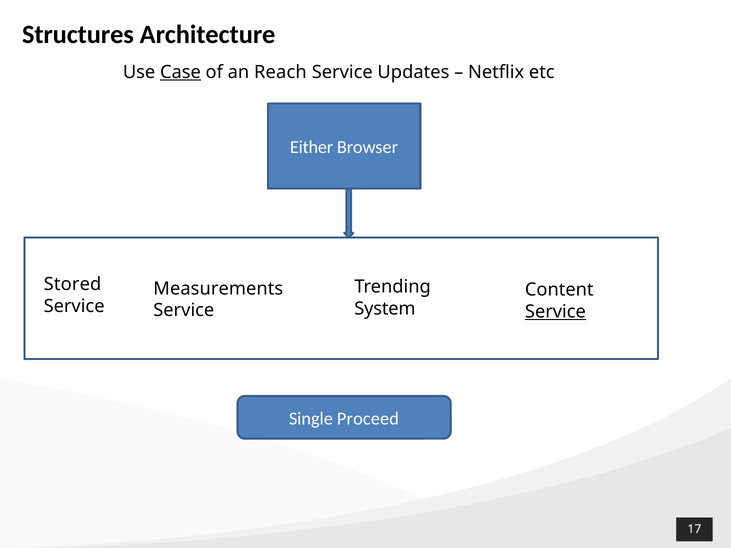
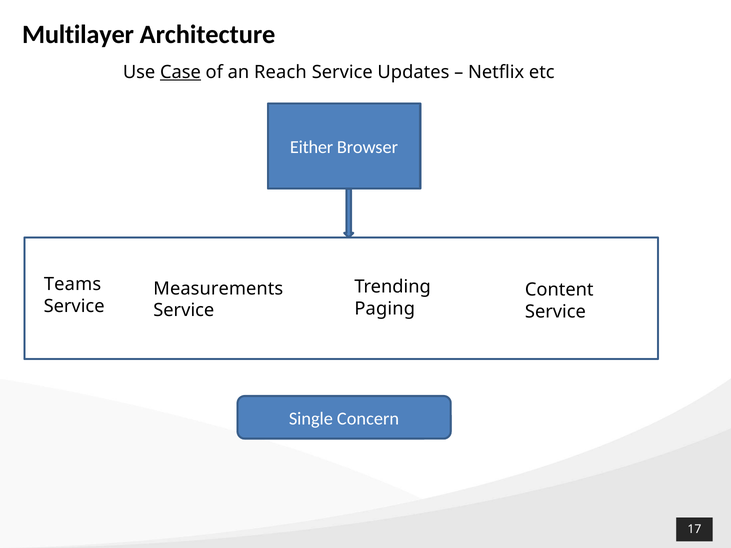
Structures: Structures -> Multilayer (78, 35)
Stored: Stored -> Teams (73, 284)
System: System -> Paging (385, 309)
Service underline: present -> none (555, 312)
Proceed: Proceed -> Concern (368, 419)
